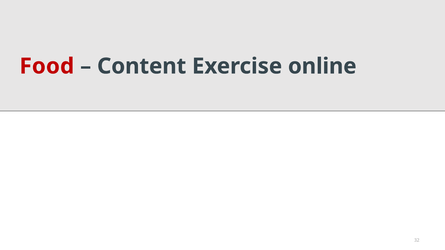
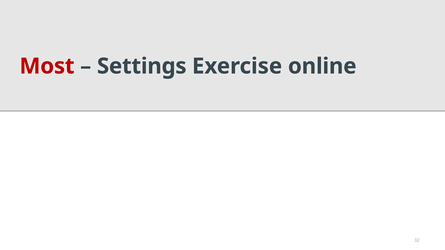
Food: Food -> Most (47, 66)
Content: Content -> Settings (142, 66)
